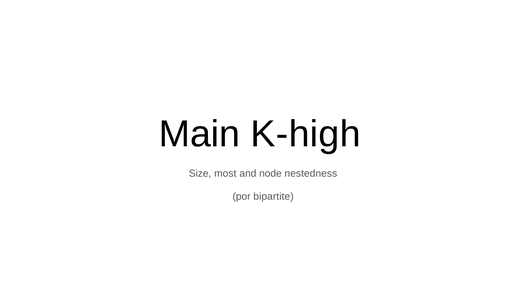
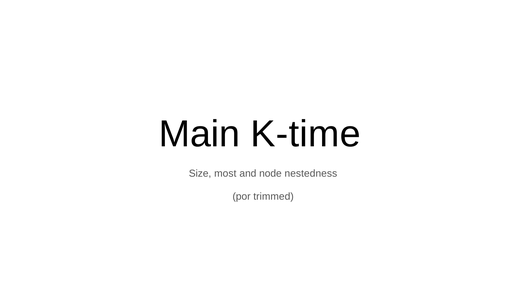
K-high: K-high -> K-time (306, 134)
bipartite: bipartite -> trimmed (274, 196)
